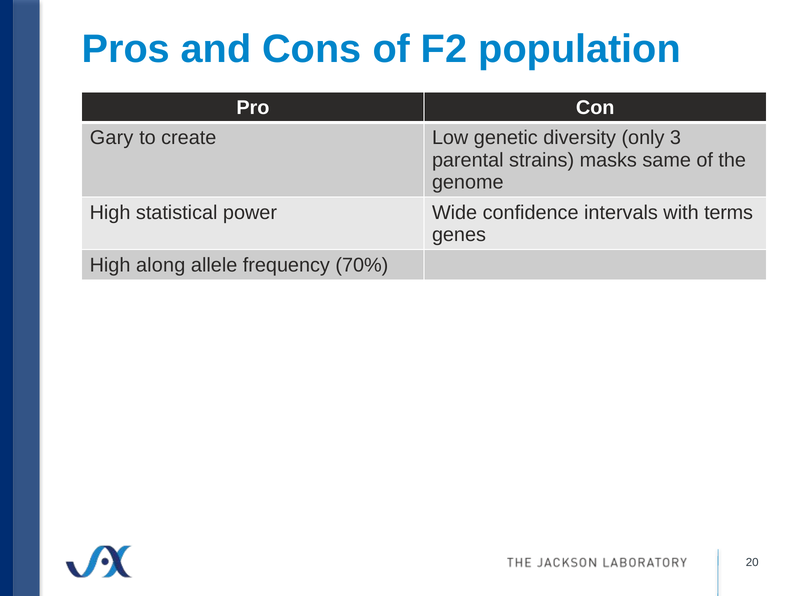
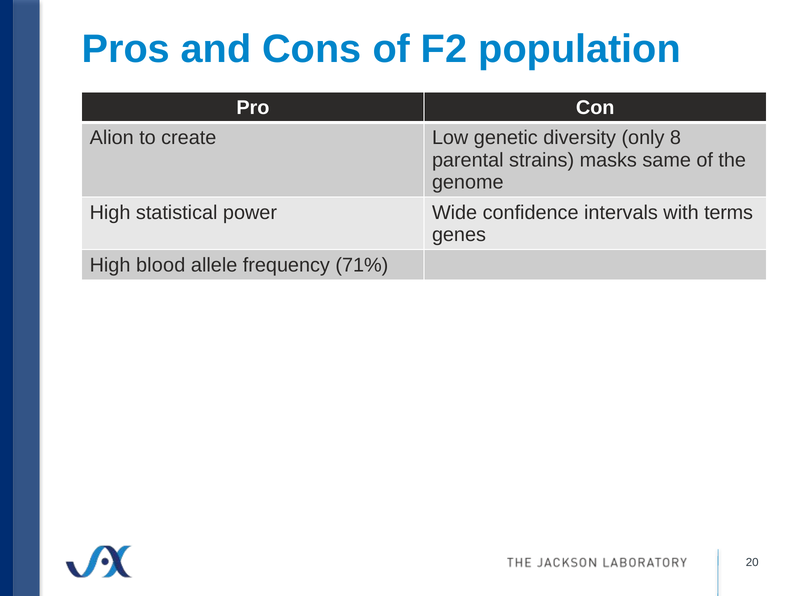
Gary: Gary -> Alion (112, 138)
3: 3 -> 8 (675, 138)
along: along -> blood (161, 265)
70%: 70% -> 71% (362, 265)
